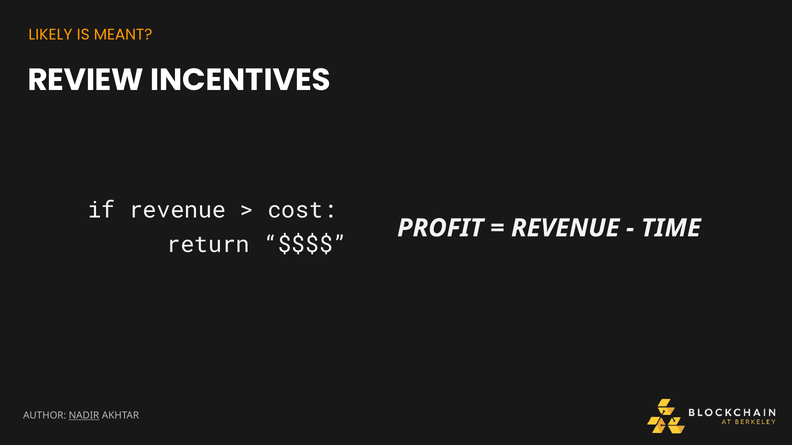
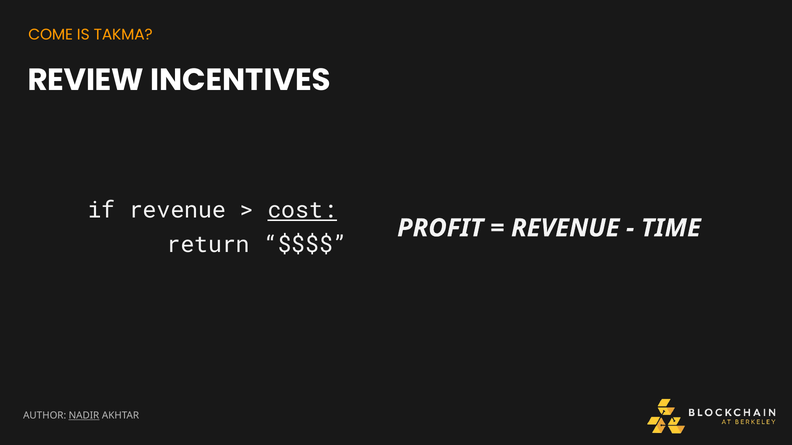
LIKELY: LIKELY -> COME (51, 35)
MEANT: MEANT -> TAKMA (123, 35)
cost underline: none -> present (302, 210)
